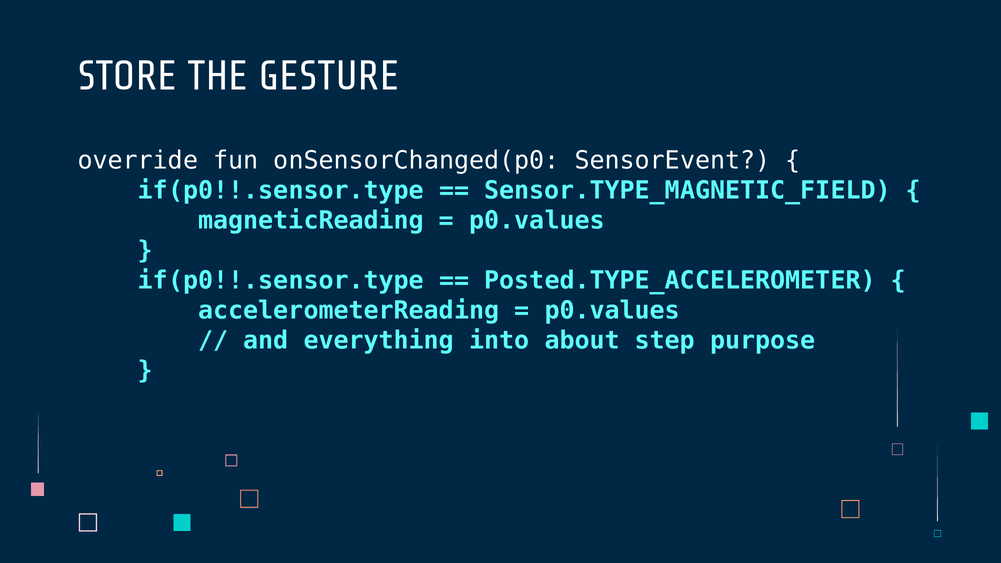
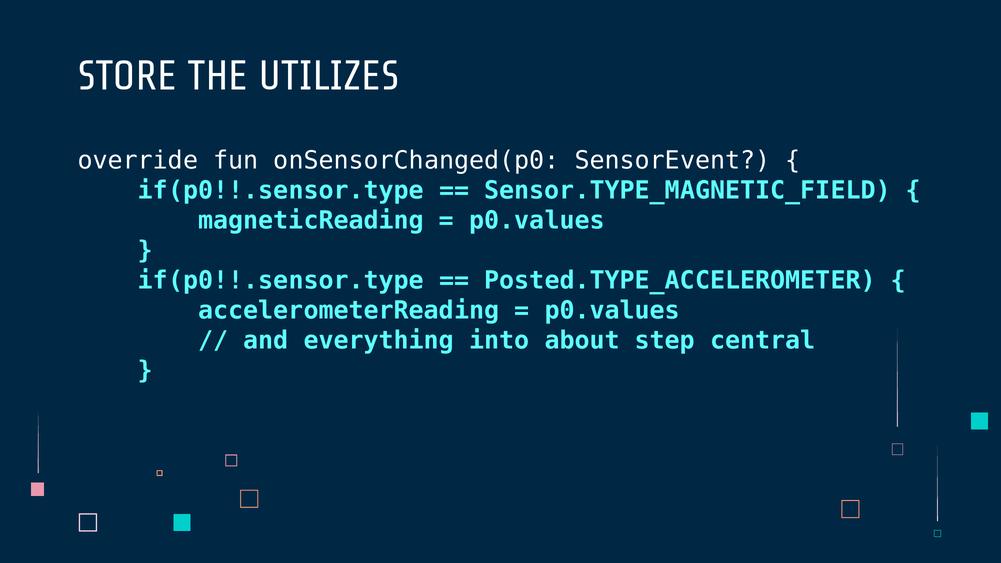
GESTURE: GESTURE -> UTILIZES (329, 76)
purpose: purpose -> central (763, 341)
